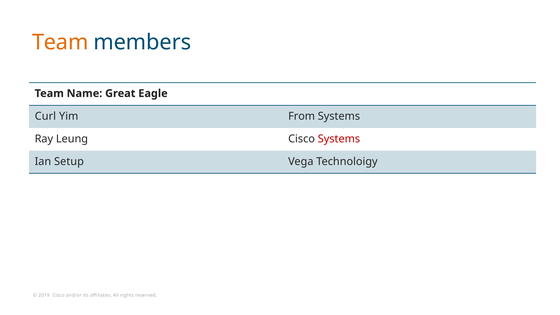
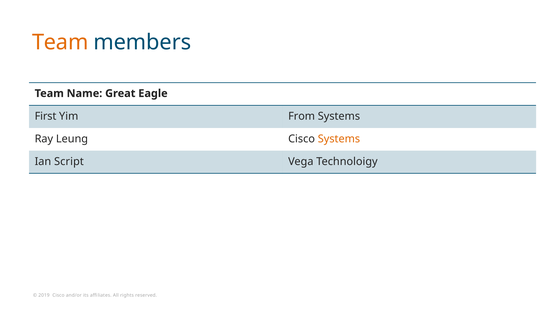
Curl: Curl -> First (46, 116)
Systems colour: red -> orange (339, 139)
Setup: Setup -> Script (69, 162)
